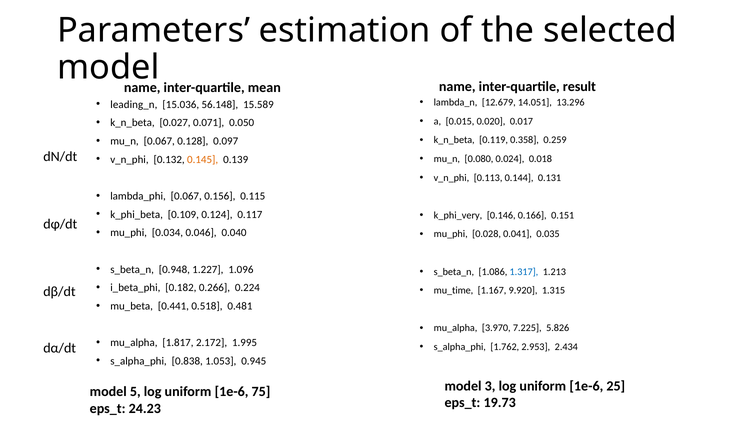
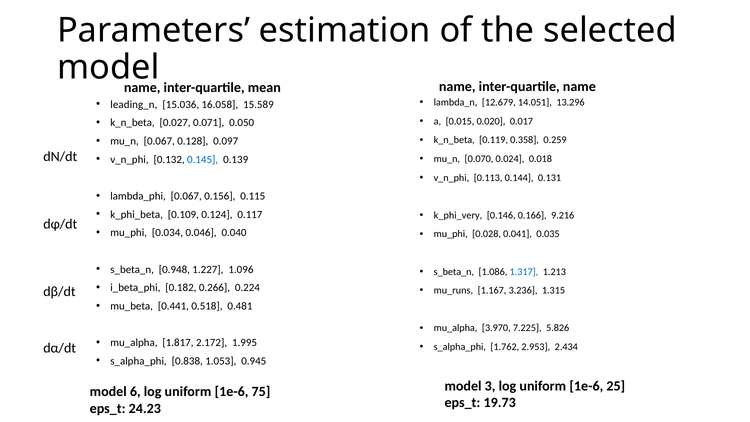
inter-quartile result: result -> name (579, 86)
56.148: 56.148 -> 16.058 (220, 105)
0.145 colour: orange -> blue (203, 159)
0.080: 0.080 -> 0.070 (479, 159)
0.151: 0.151 -> 9.216 (563, 215)
mu_time: mu_time -> mu_runs (453, 290)
9.920: 9.920 -> 3.236 (523, 290)
5: 5 -> 6 (135, 391)
